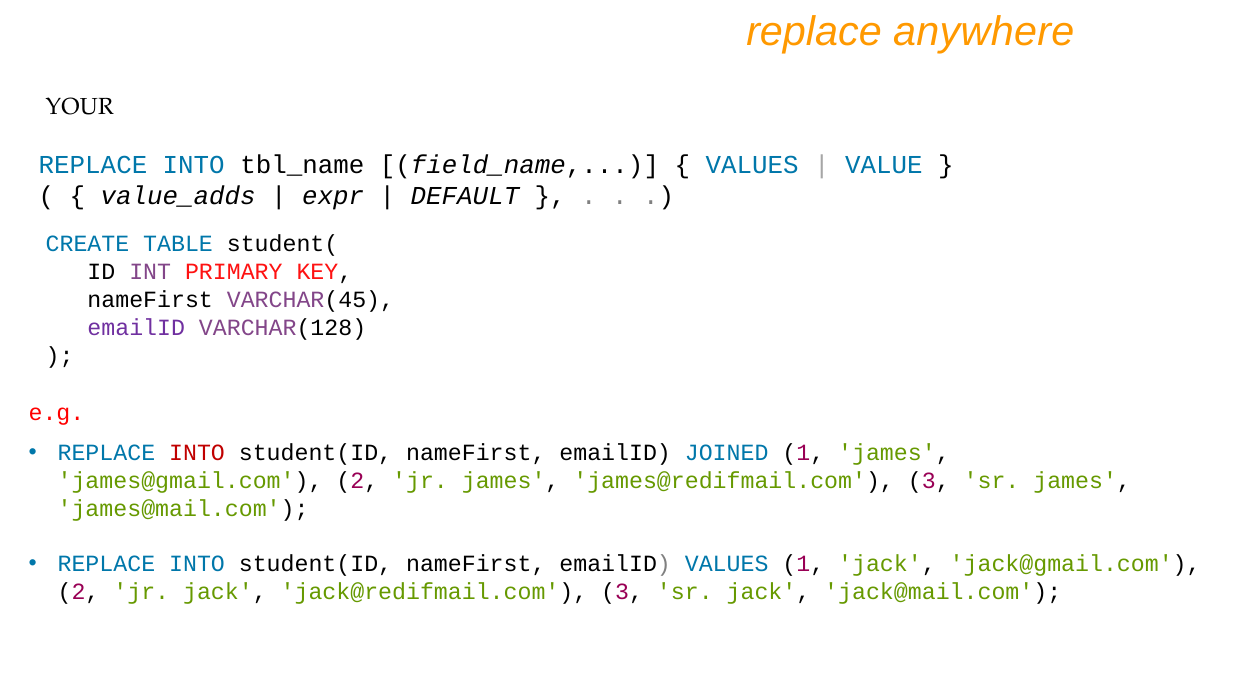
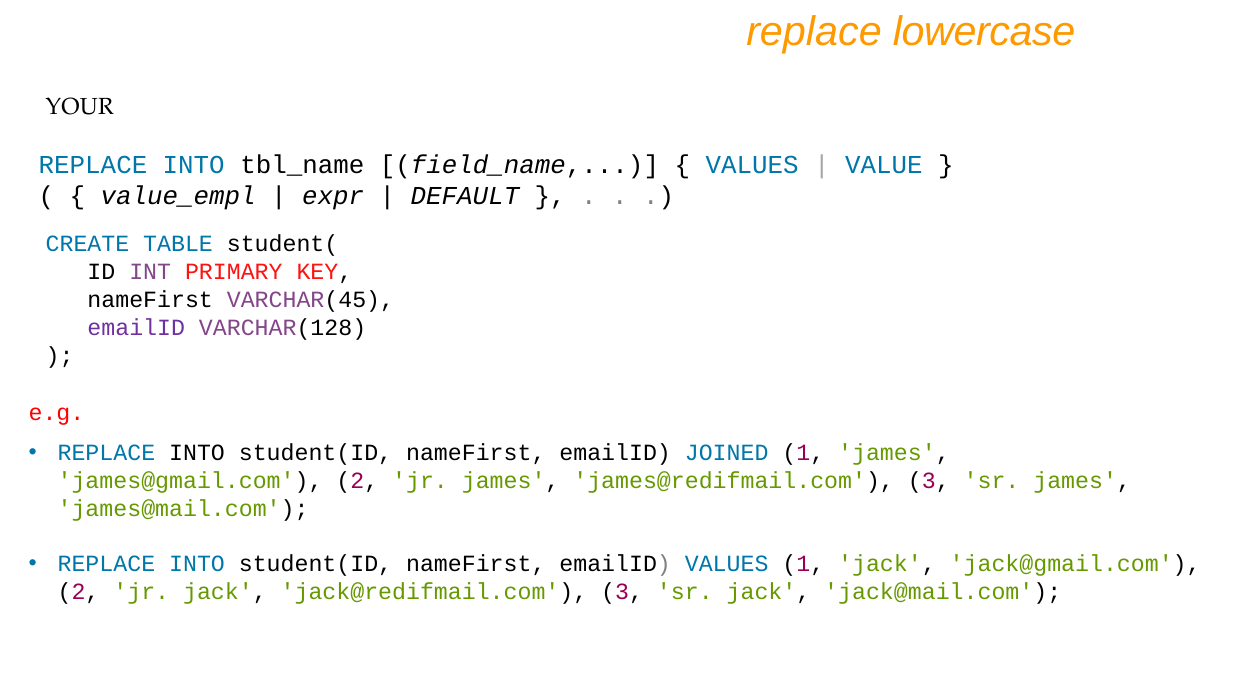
anywhere: anywhere -> lowercase (984, 32)
value_adds: value_adds -> value_empl (178, 196)
INTO colour: red -> black (197, 453)
